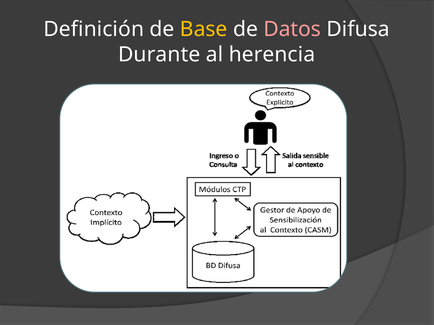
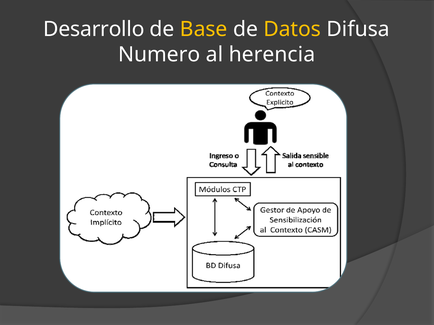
Definición: Definición -> Desarrollo (94, 29)
Datos colour: pink -> yellow (292, 29)
Durante: Durante -> Numero (159, 55)
